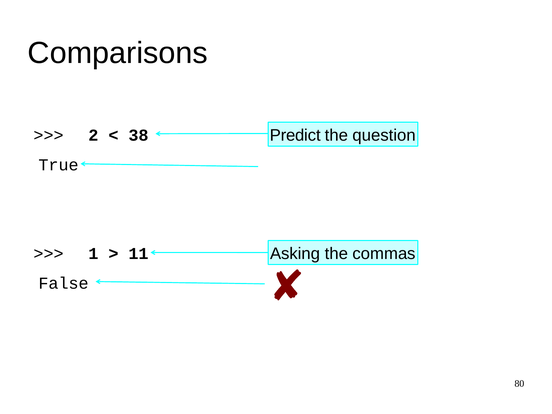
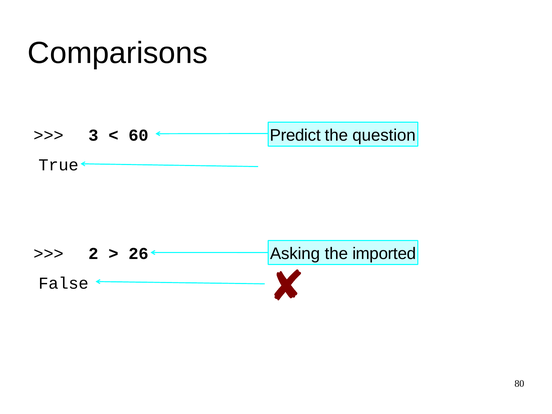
2: 2 -> 3 (93, 135)
38: 38 -> 60 (138, 135)
commas: commas -> imported (384, 254)
1: 1 -> 2 (93, 254)
11: 11 -> 26 (138, 254)
